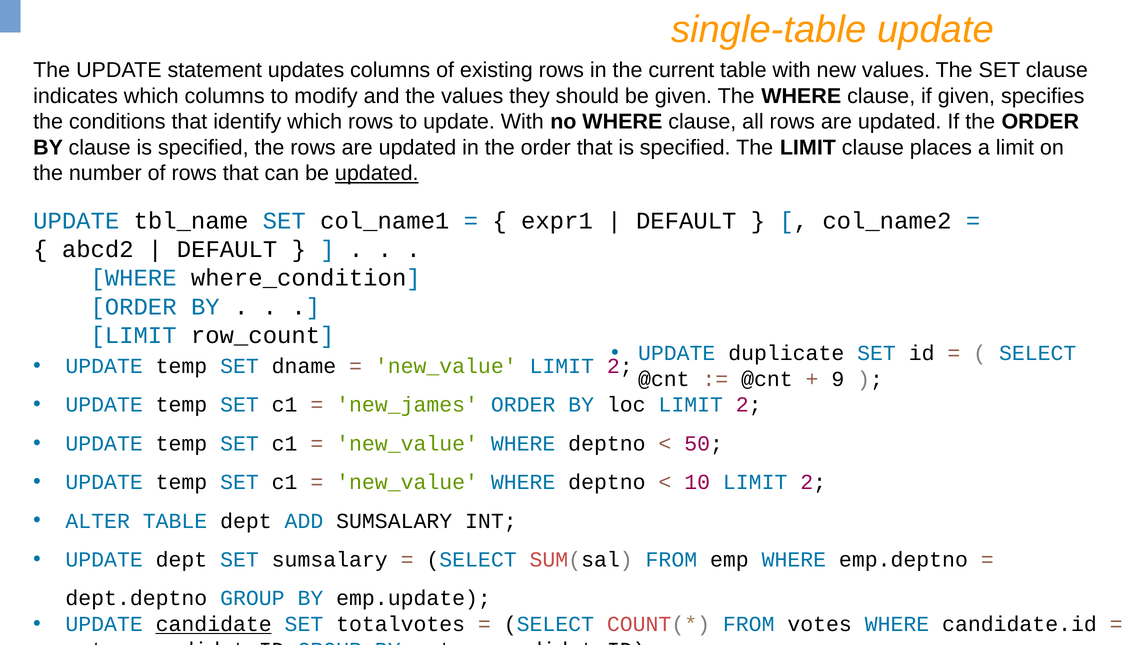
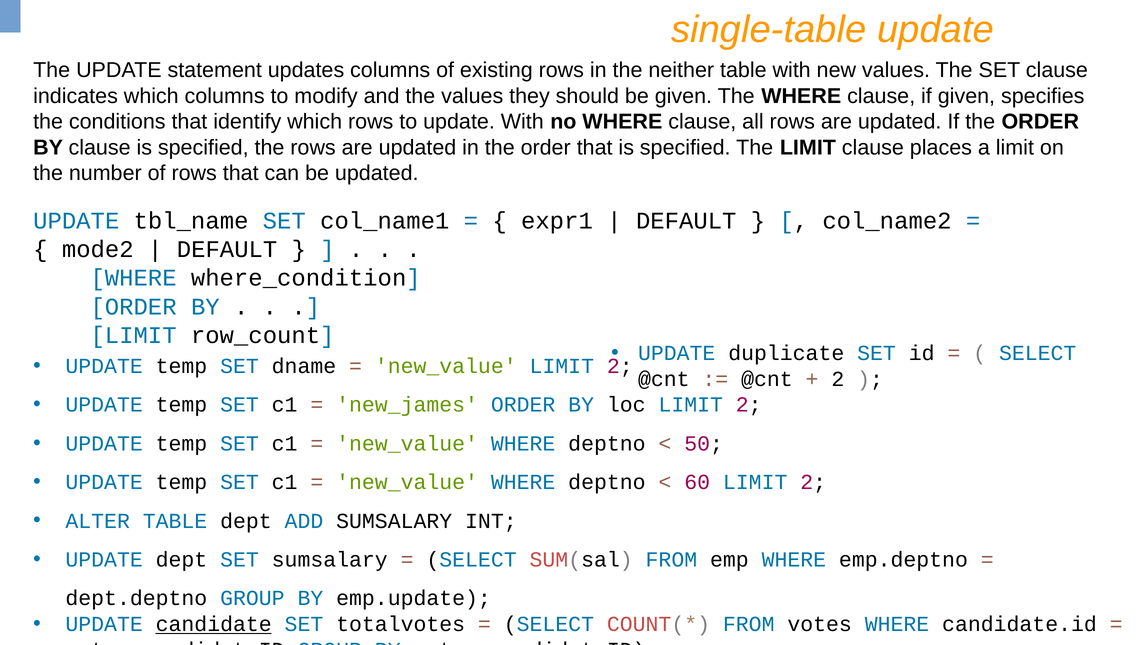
current: current -> neither (681, 70)
updated underline: present -> none (377, 173)
abcd2: abcd2 -> mode2 (98, 249)
9: 9 -> 2 (838, 379)
10: 10 -> 60 (697, 482)
